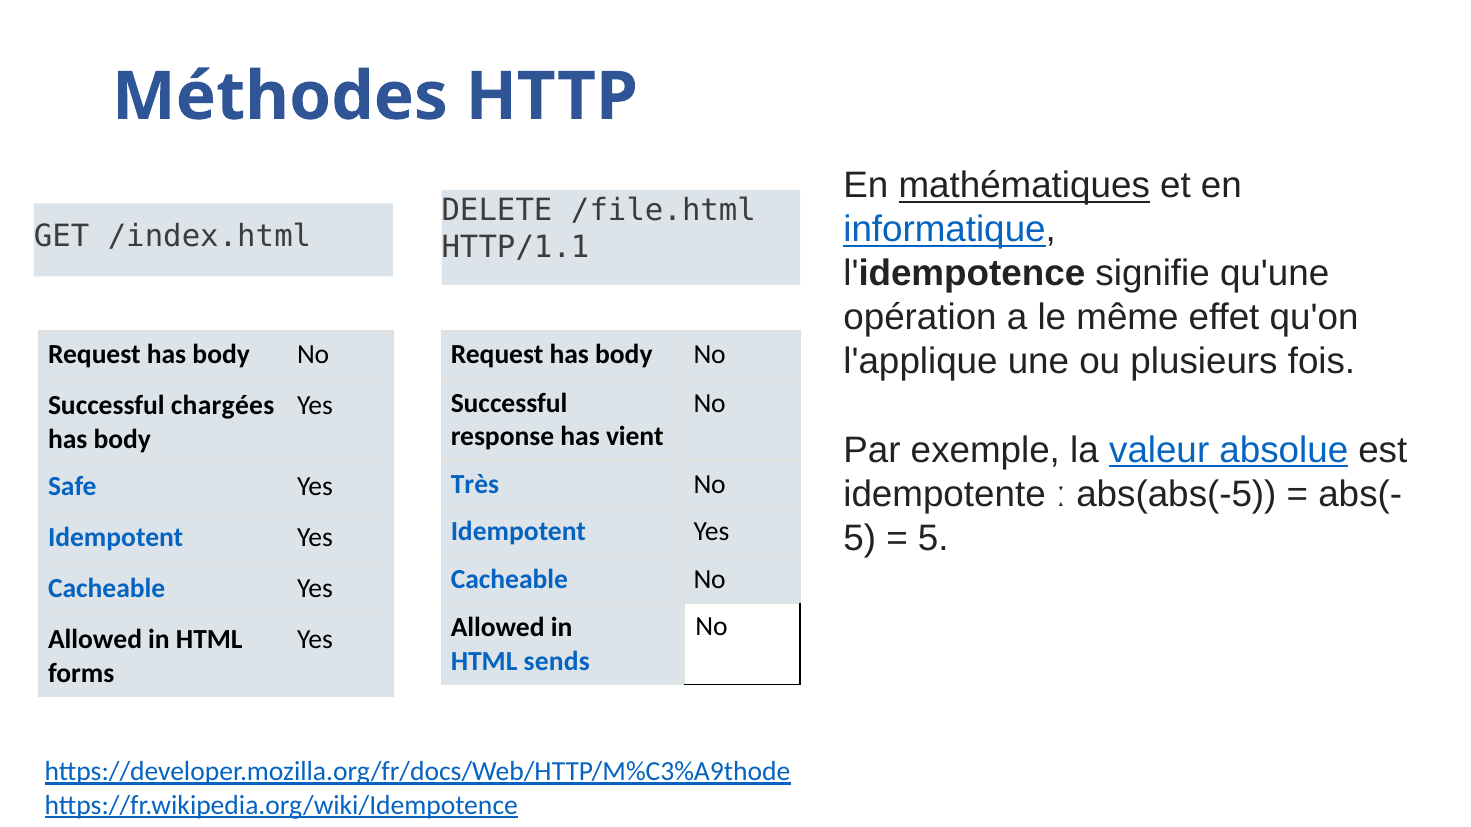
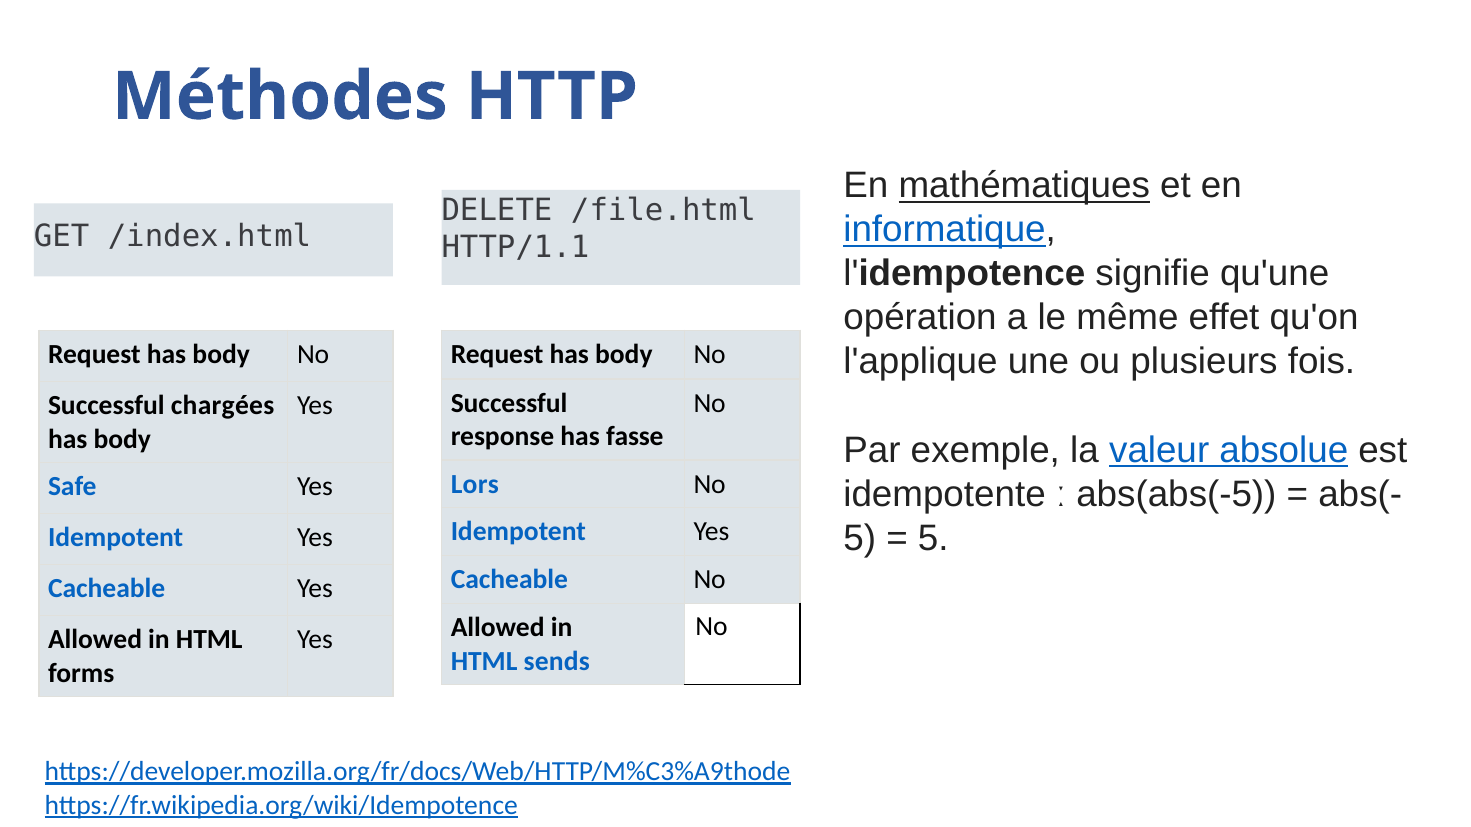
vient: vient -> fasse (635, 437)
Très: Très -> Lors (475, 484)
